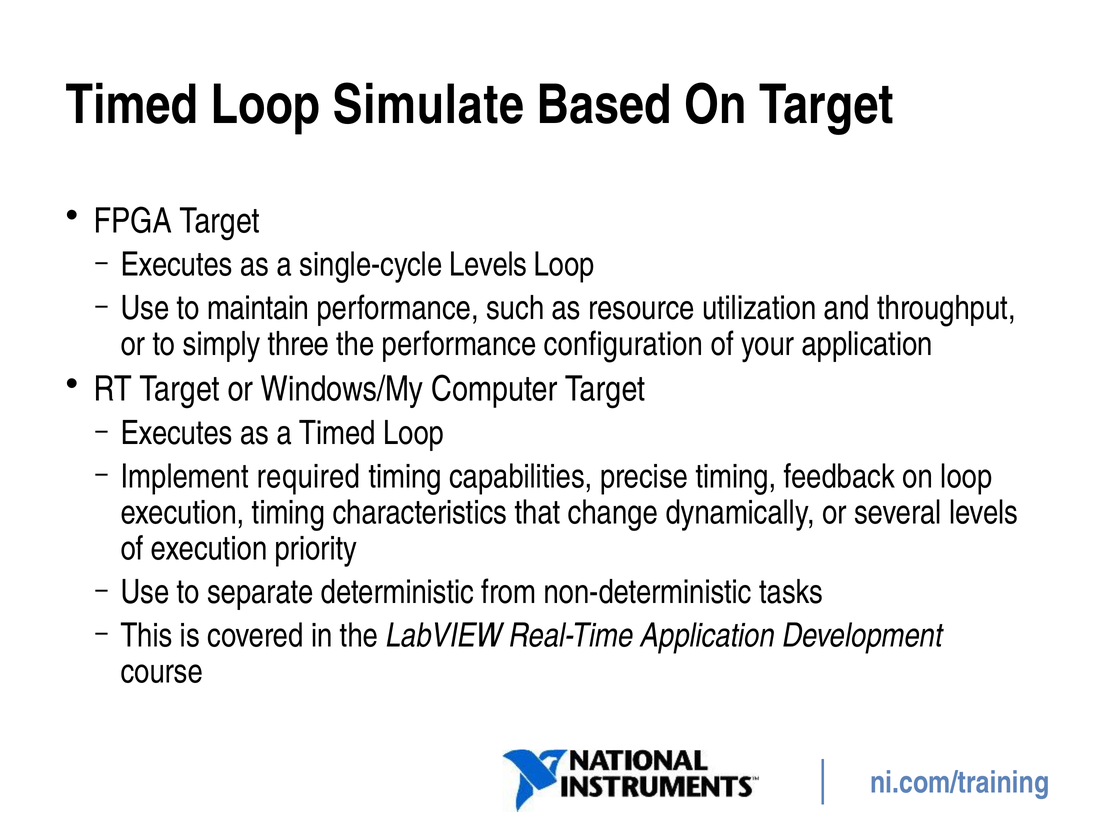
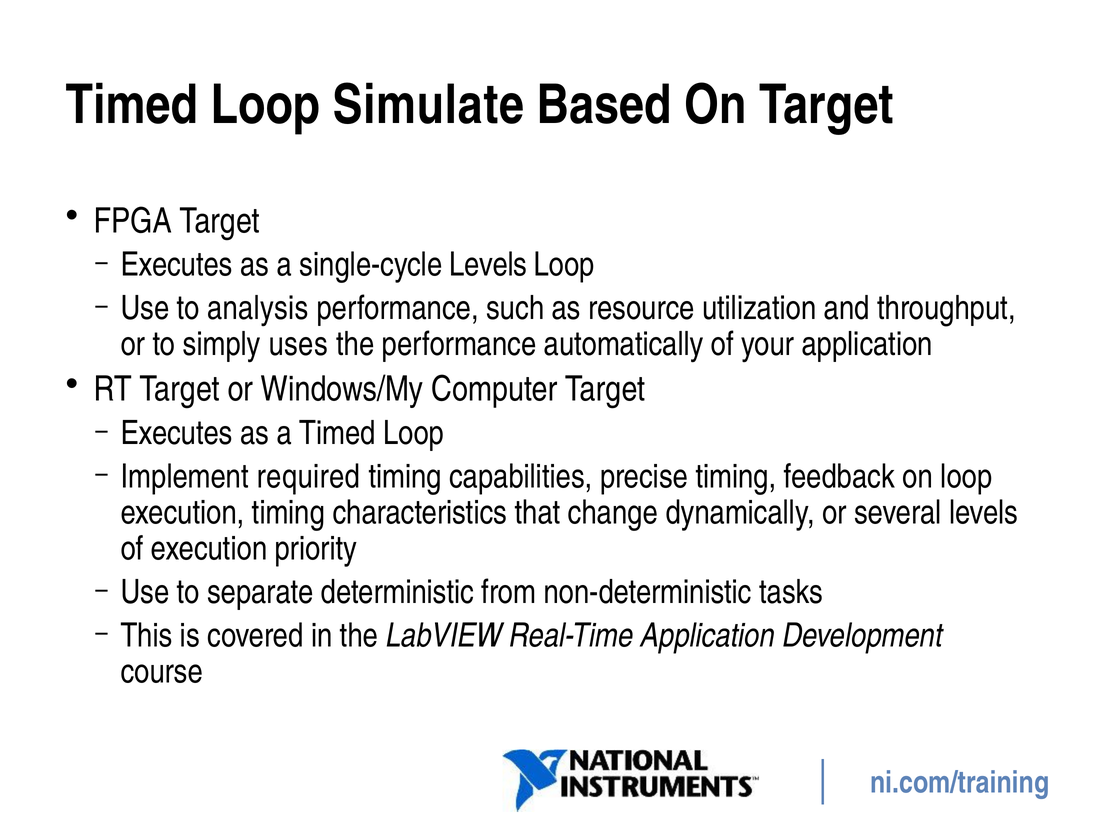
maintain: maintain -> analysis (258, 308)
three: three -> uses (298, 344)
configuration: configuration -> automatically (624, 344)
